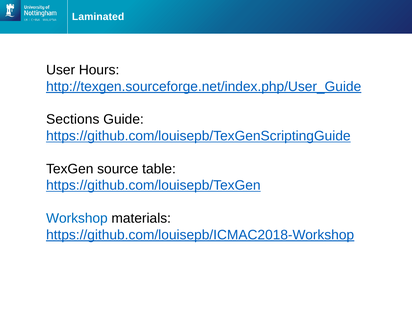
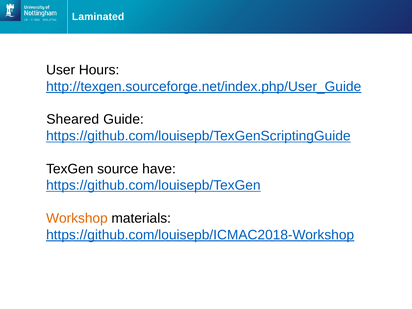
Sections: Sections -> Sheared (73, 119)
table: table -> have (159, 169)
Workshop colour: blue -> orange (77, 218)
